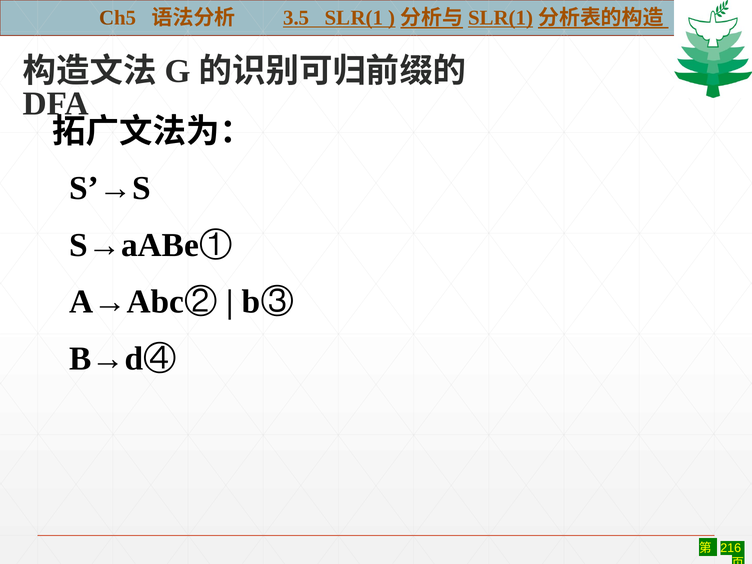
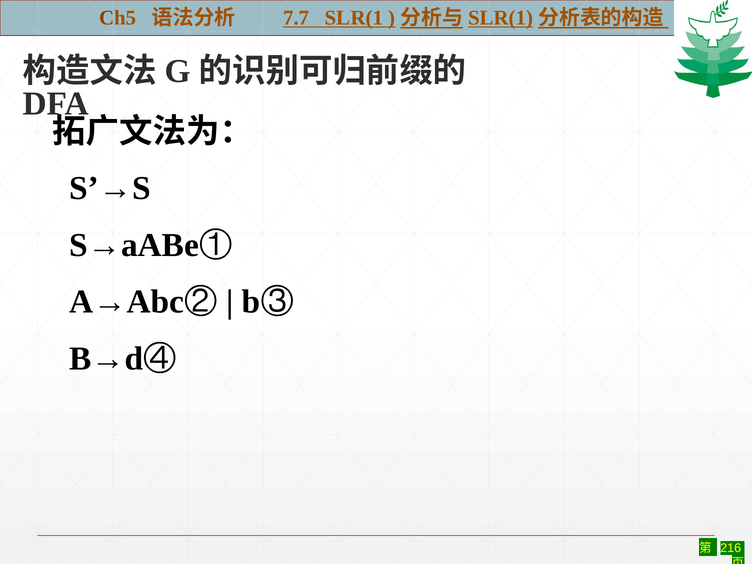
3.5: 3.5 -> 7.7 (296, 18)
